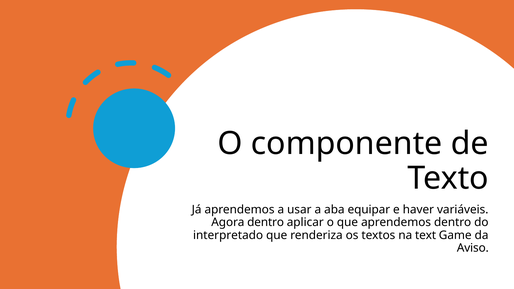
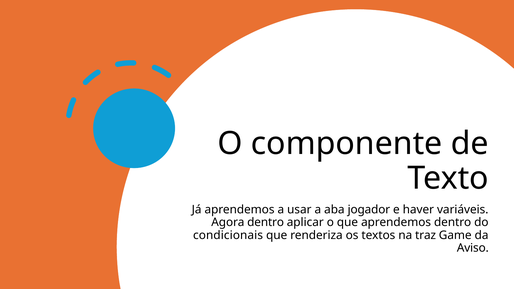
equipar: equipar -> jogador (369, 210)
interpretado: interpretado -> condicionais (228, 235)
text: text -> traz (426, 235)
